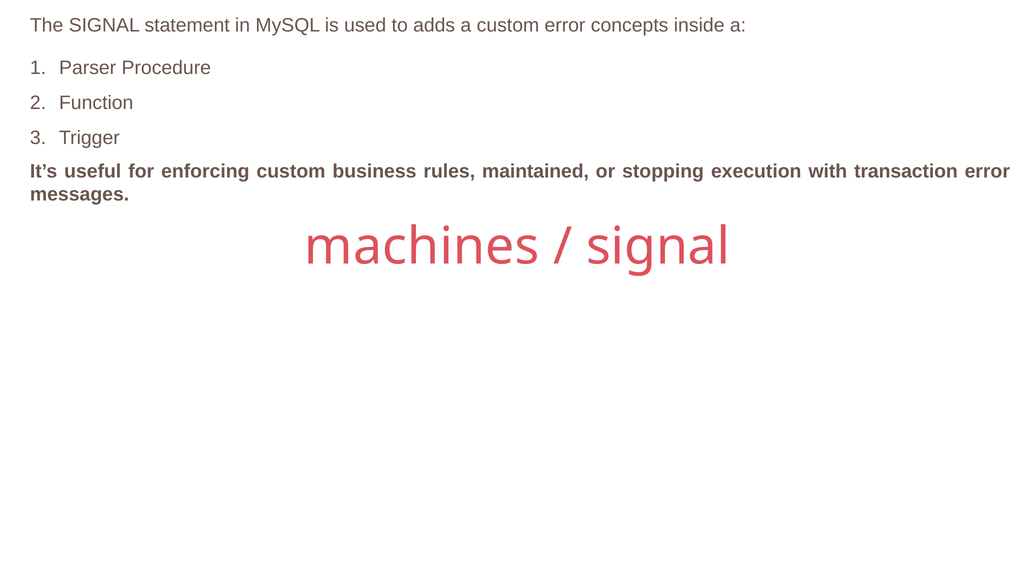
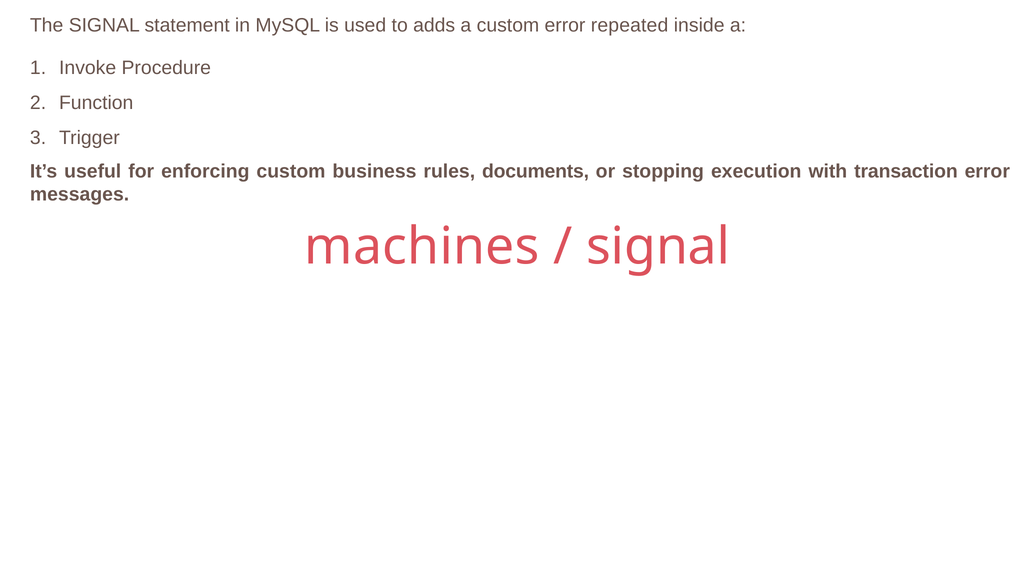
concepts: concepts -> repeated (630, 25)
Parser: Parser -> Invoke (88, 68)
maintained: maintained -> documents (536, 171)
